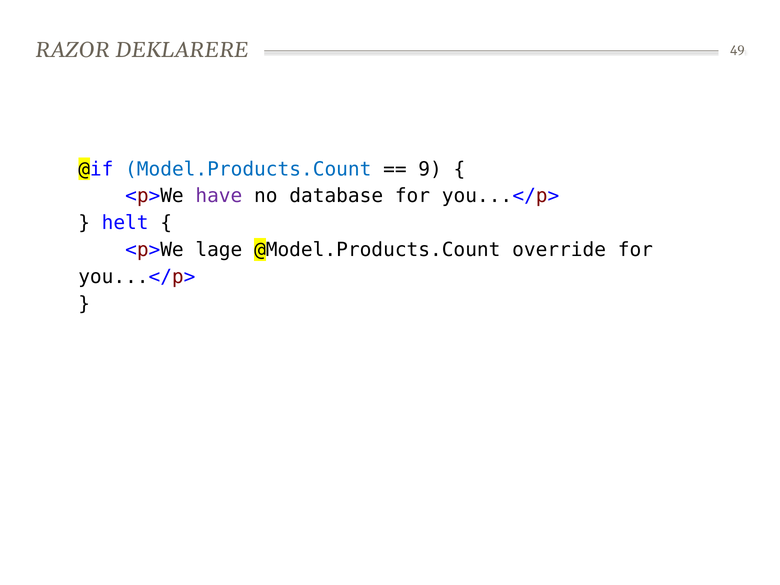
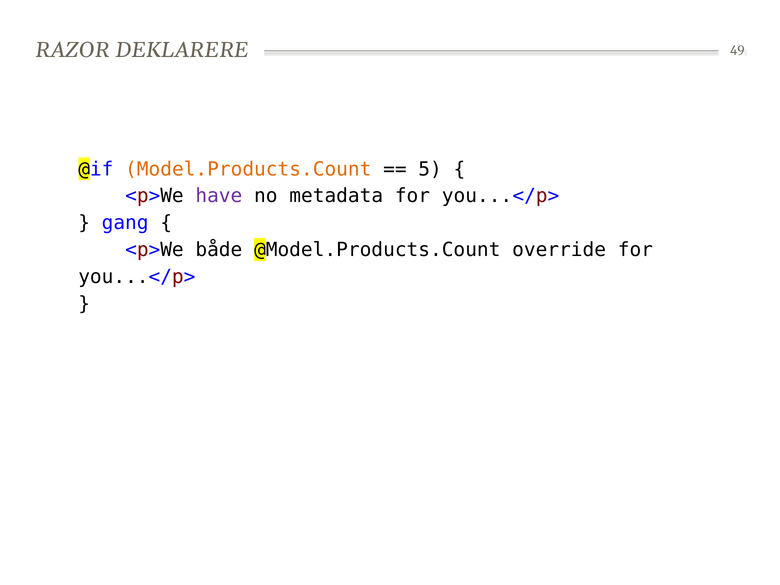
Model.Products.Count colour: blue -> orange (248, 169)
9: 9 -> 5 (430, 169)
database: database -> metadata (336, 196)
helt: helt -> gang (125, 223)
lage: lage -> både (219, 250)
